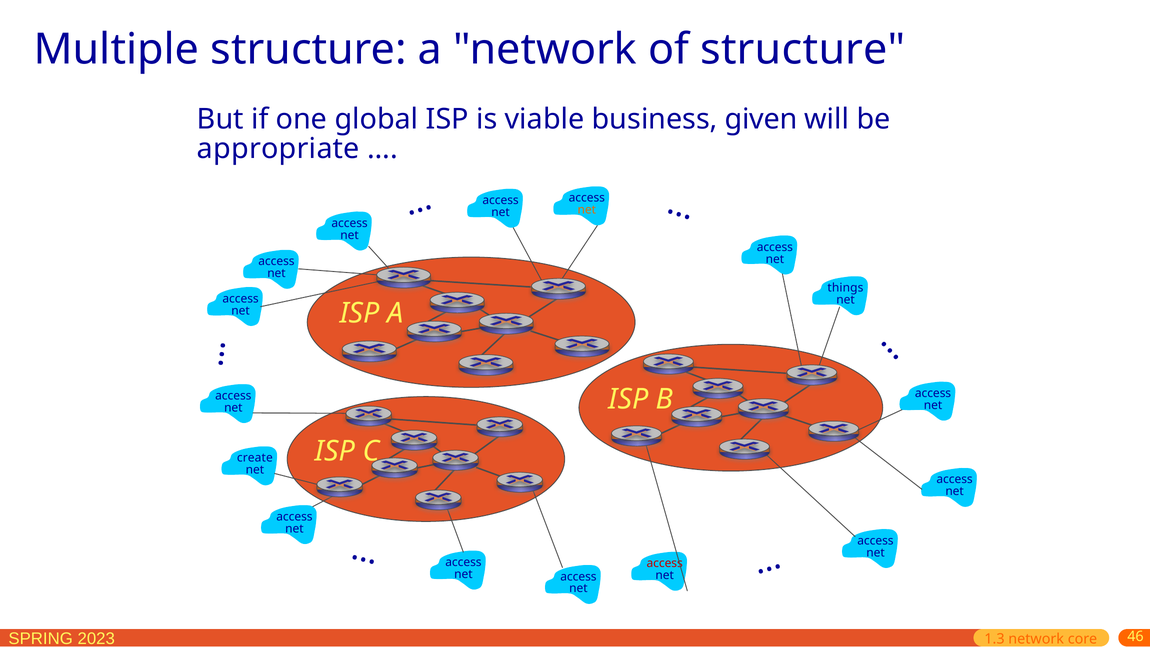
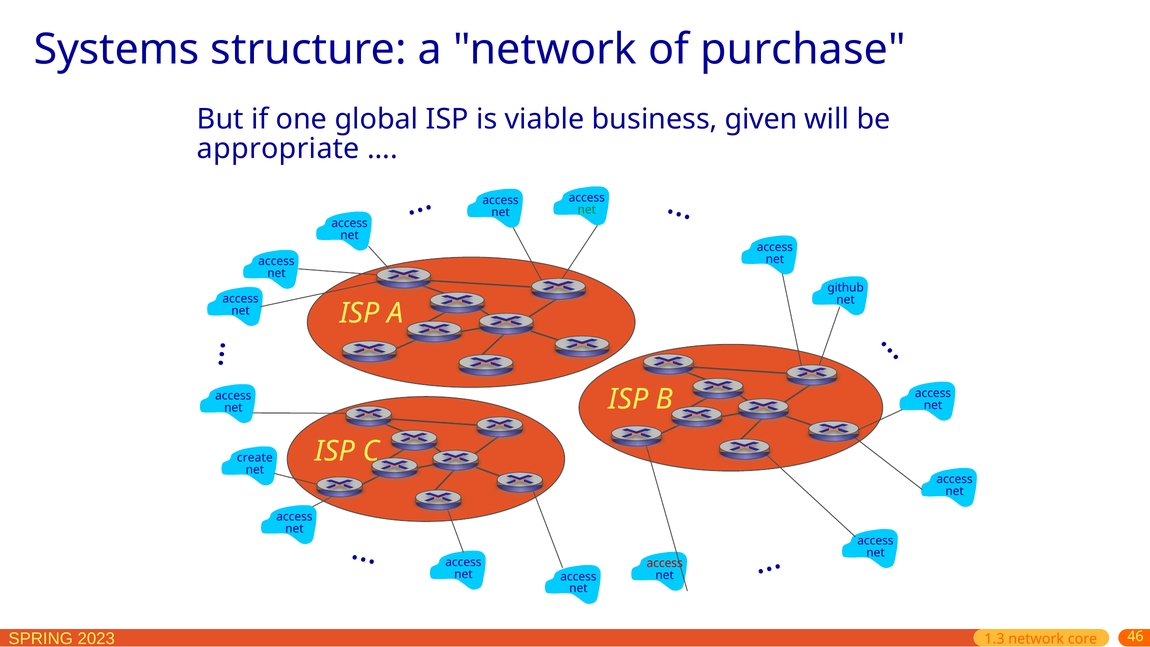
Multiple: Multiple -> Systems (117, 49)
of structure: structure -> purchase (803, 49)
net colour: orange -> green (587, 210)
things: things -> github (846, 288)
